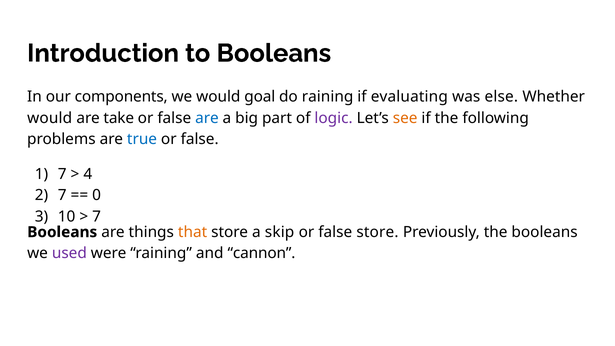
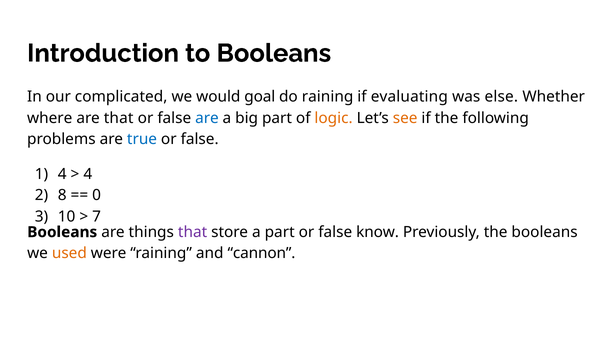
components: components -> complicated (121, 97)
would: would -> where (50, 118)
are take: take -> that (119, 118)
logic colour: purple -> orange (334, 118)
7: 7 -> 4 (62, 174)
7: 7 -> 8 (62, 195)
that colour: orange -> purple (193, 232)
a skip: skip -> part (280, 232)
false store: store -> know (378, 232)
used colour: purple -> orange (69, 253)
